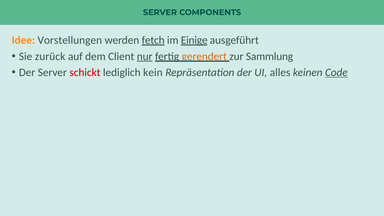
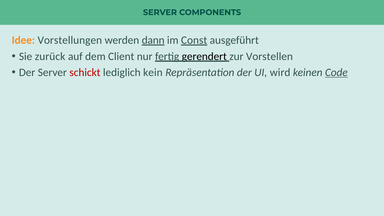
fetch: fetch -> dann (153, 40)
Einige: Einige -> Const (194, 40)
nur underline: present -> none (145, 56)
gerendert colour: orange -> black (204, 56)
Sammlung: Sammlung -> Vorstellen (269, 56)
alles: alles -> wird (280, 72)
